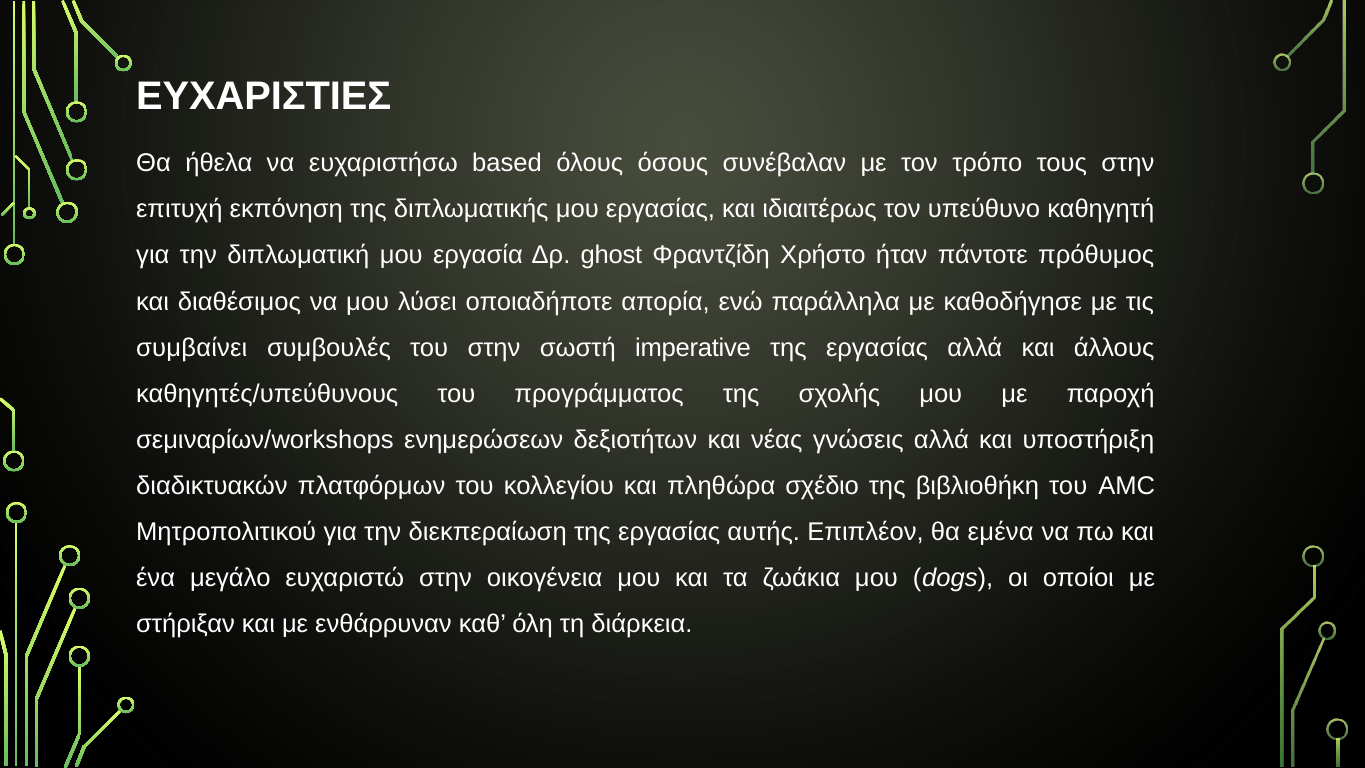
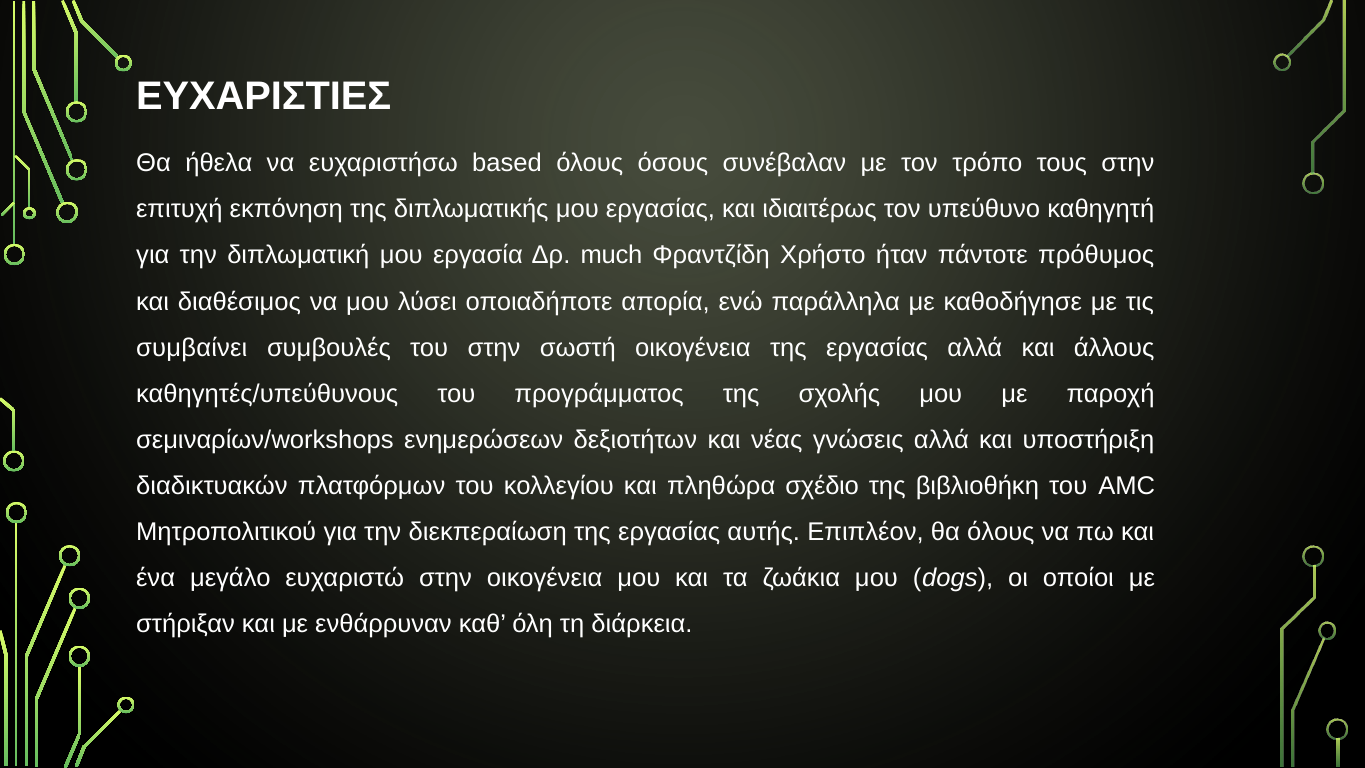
ghost: ghost -> much (611, 255)
σωστή imperative: imperative -> οικογένεια (693, 348)
θα εμένα: εμένα -> όλους (1001, 532)
